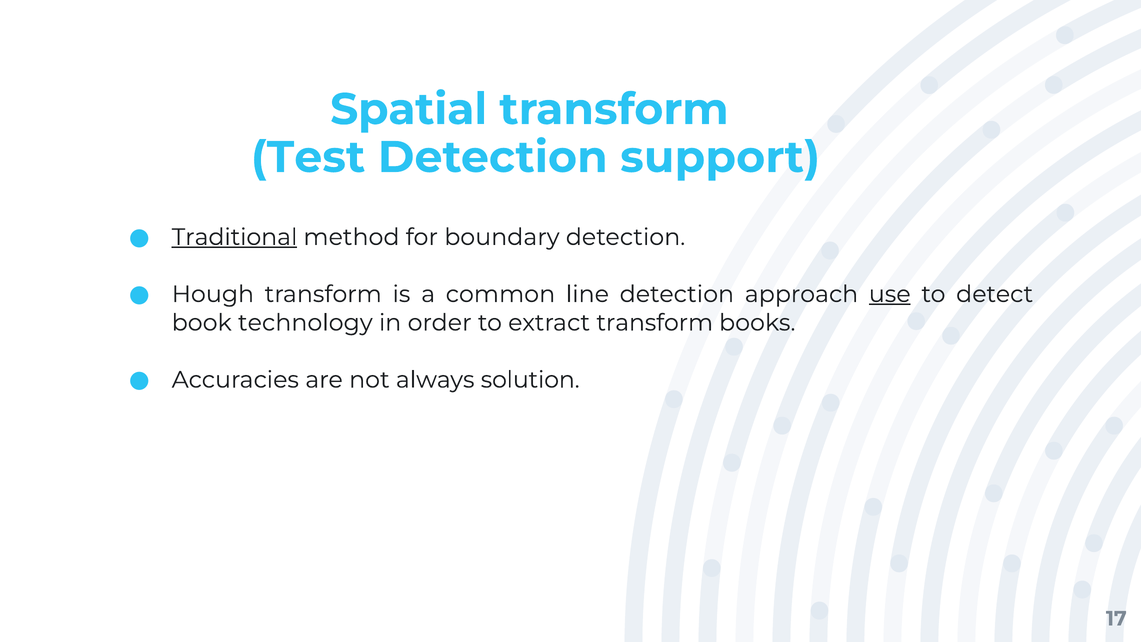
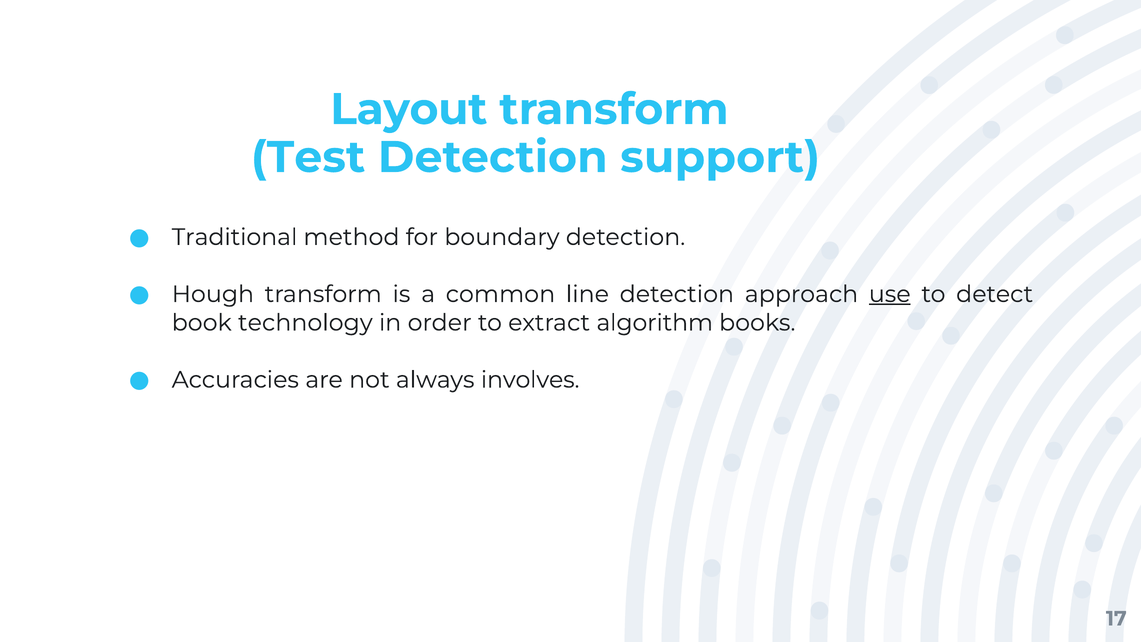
Spatial: Spatial -> Layout (409, 109)
Traditional underline: present -> none (234, 237)
extract transform: transform -> algorithm (655, 323)
solution: solution -> involves (530, 380)
